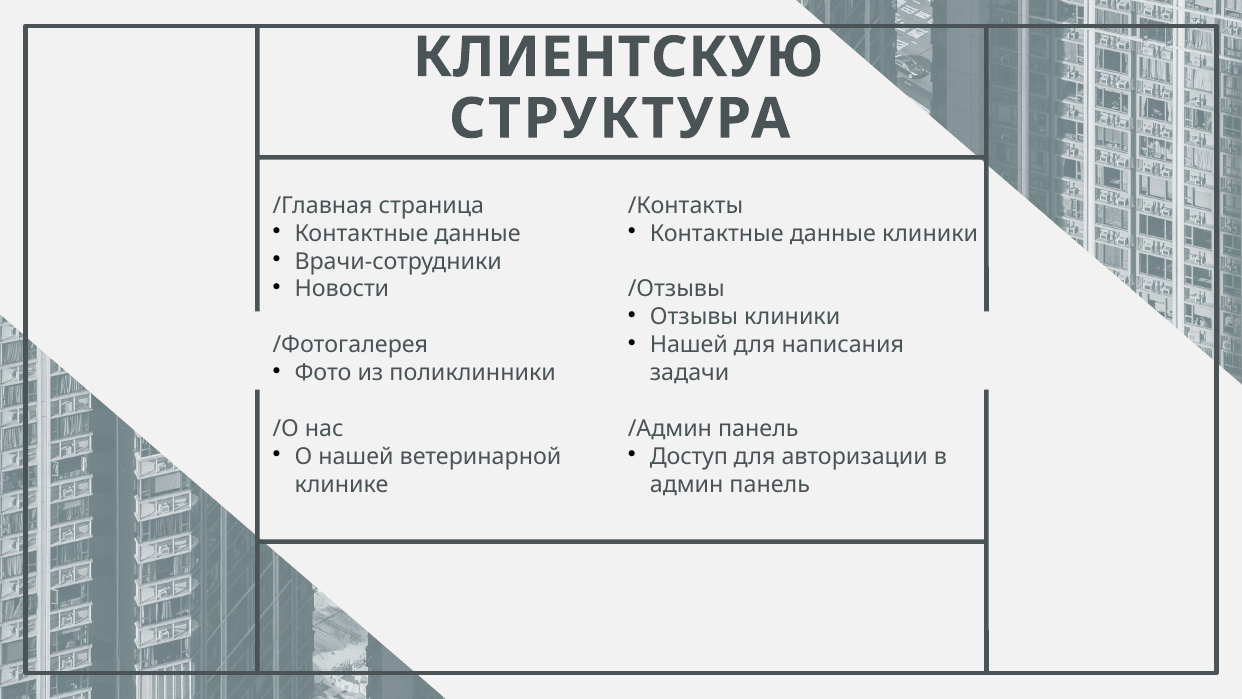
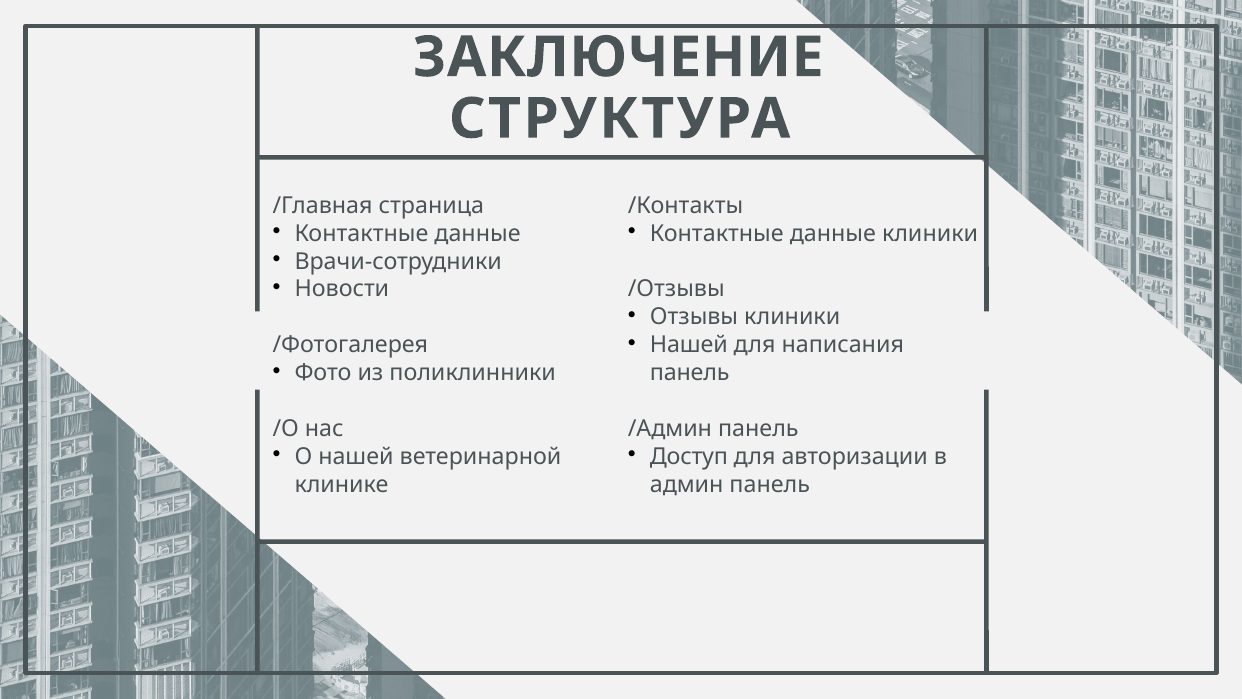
КЛИЕНТСКУЮ: КЛИЕНТСКУЮ -> ЗАКЛЮЧЕНИЕ (618, 57)
задачи: задачи -> панель (690, 373)
